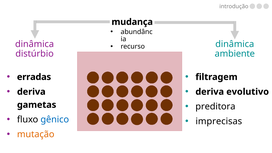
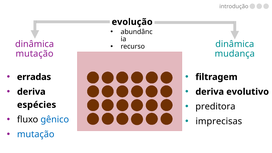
mudança: mudança -> evolução (132, 22)
distúrbio: distúrbio -> mutação (35, 54)
ambiente: ambiente -> mudança (235, 54)
gametas: gametas -> espécies (37, 105)
mutação colour: orange -> blue (36, 134)
